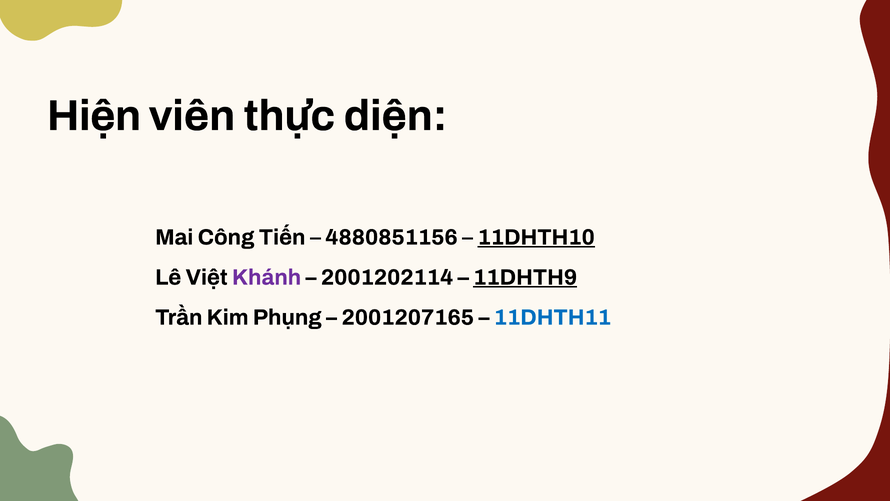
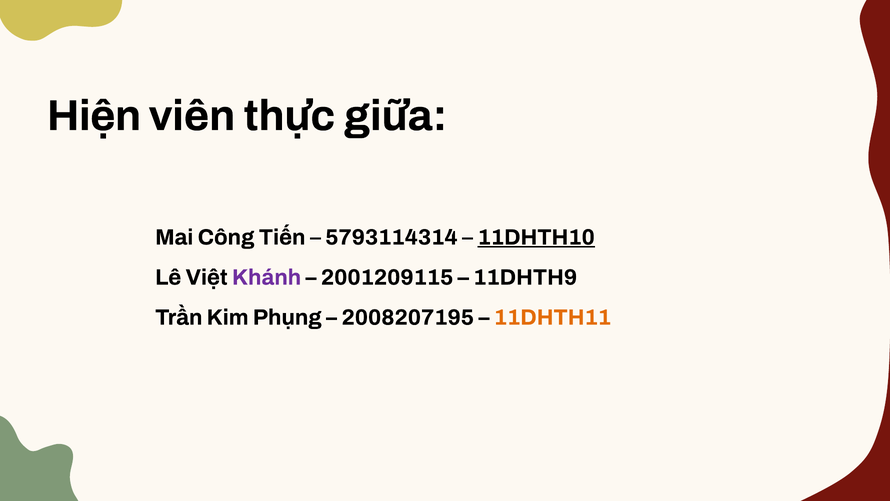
diện: diện -> giữa (395, 116)
4880851156: 4880851156 -> 5793114314 (391, 237)
2001202114: 2001202114 -> 2001209115 (387, 277)
11DHTH9 underline: present -> none (525, 277)
2001207165: 2001207165 -> 2008207195 (408, 317)
11DHTH11 colour: blue -> orange (552, 317)
